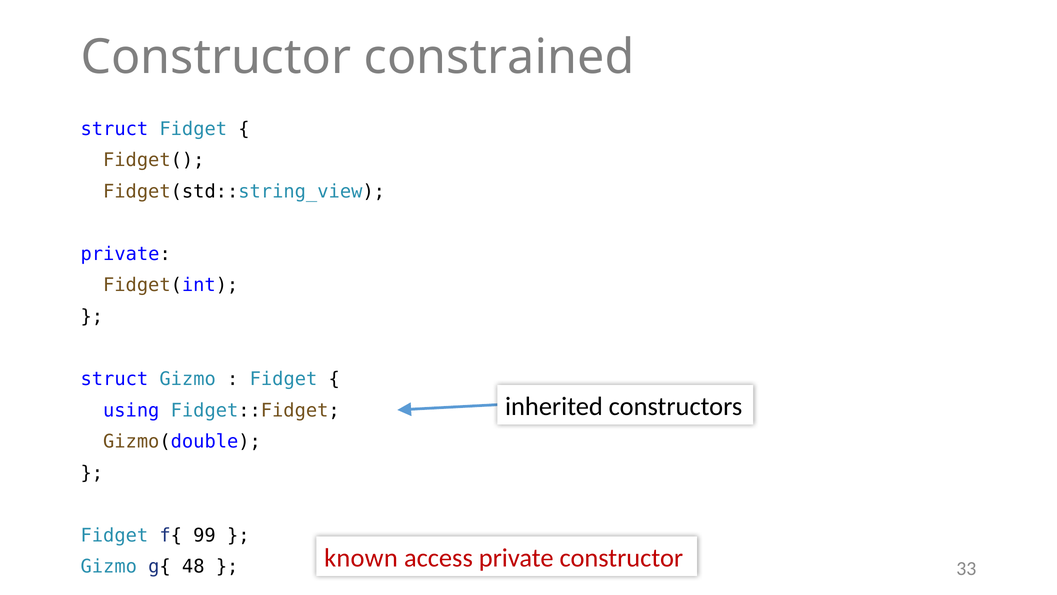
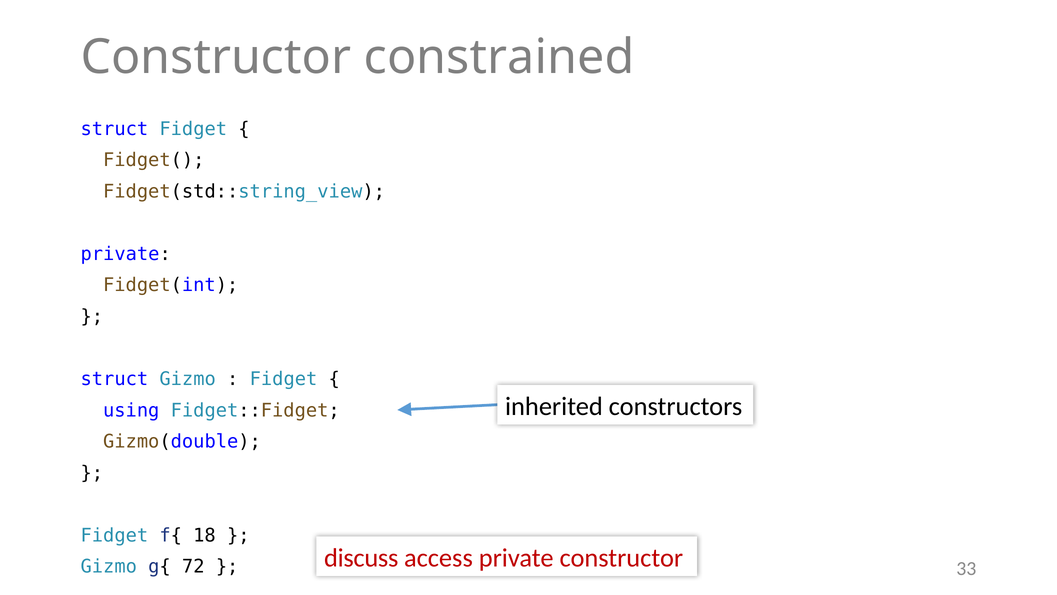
99: 99 -> 18 (204, 535)
48: 48 -> 72 (193, 566)
known: known -> discuss (361, 558)
